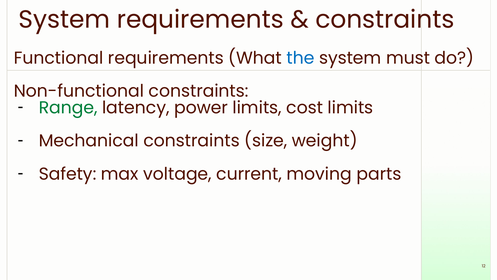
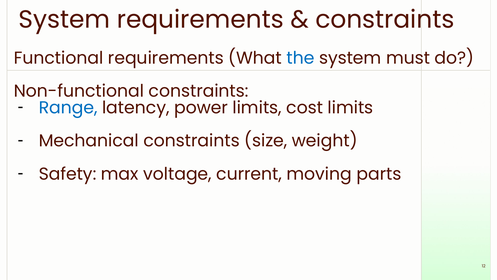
Range colour: green -> blue (68, 108)
